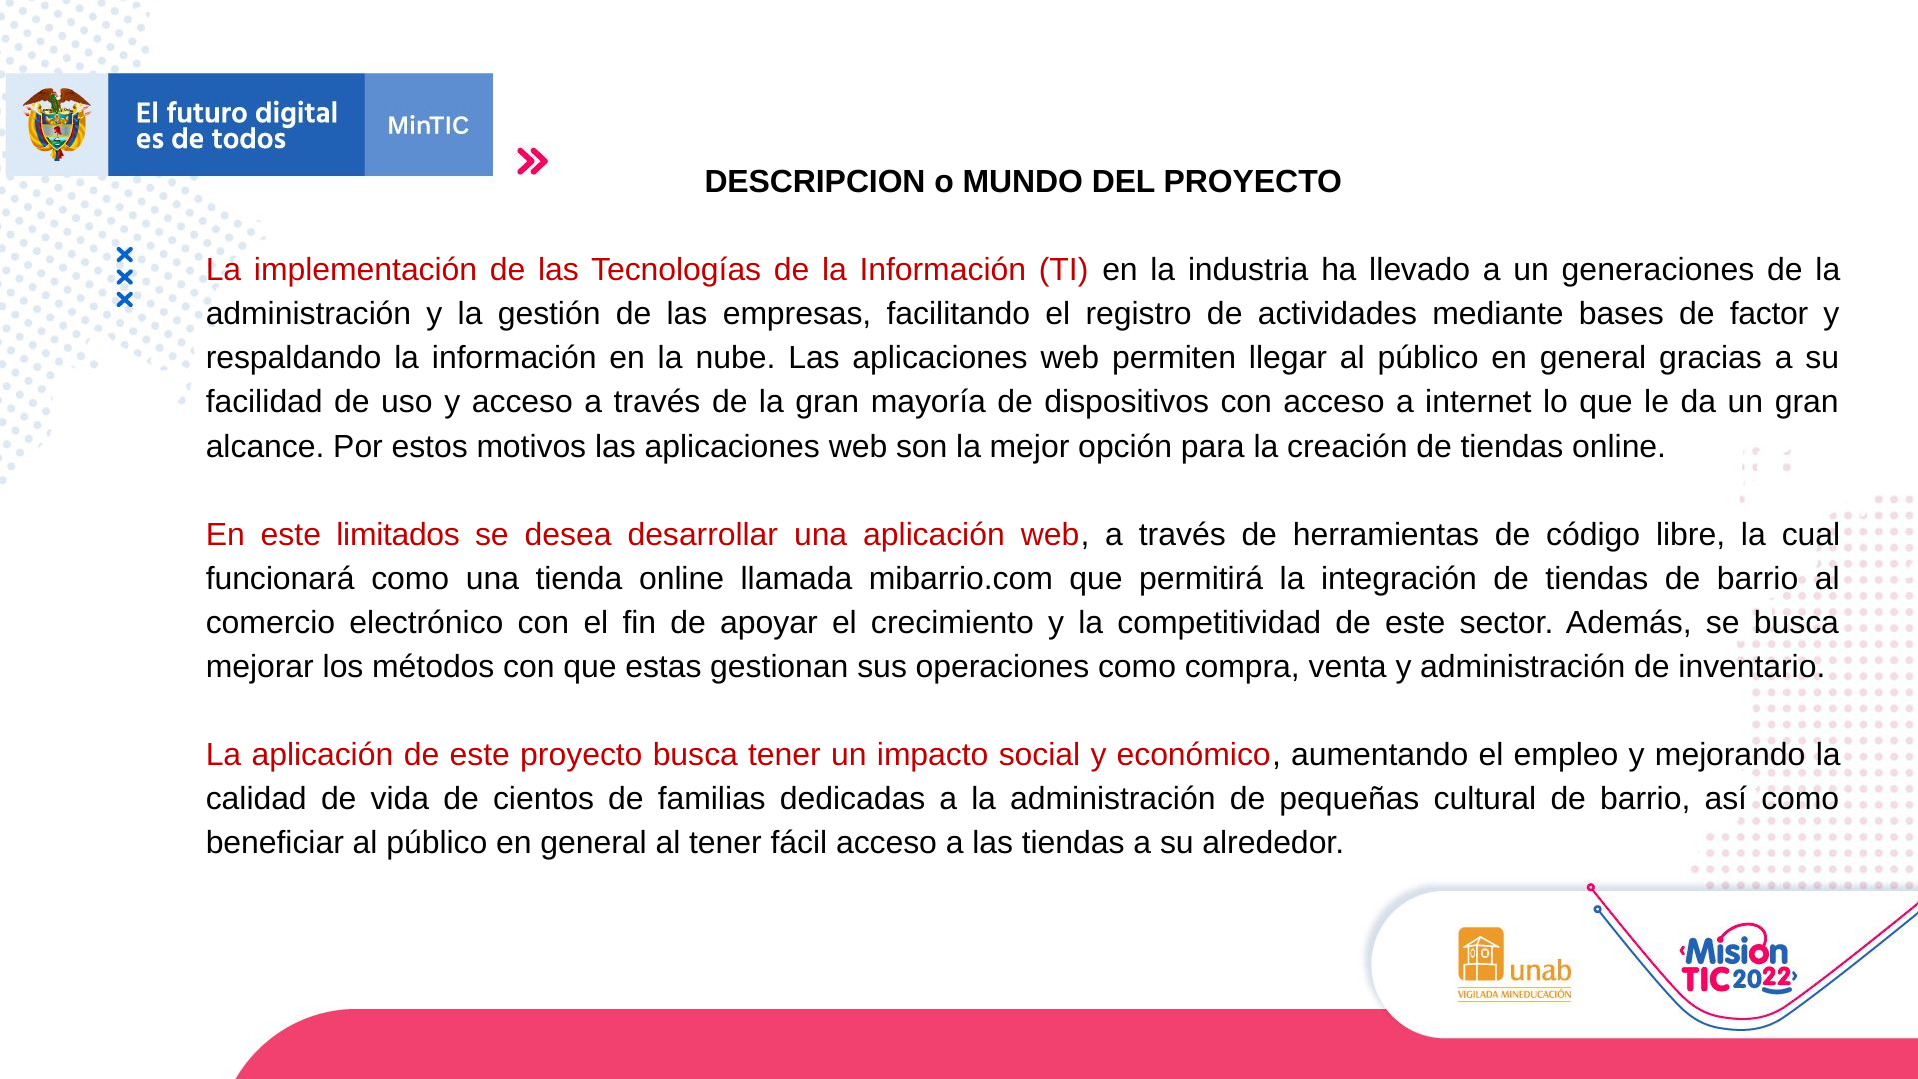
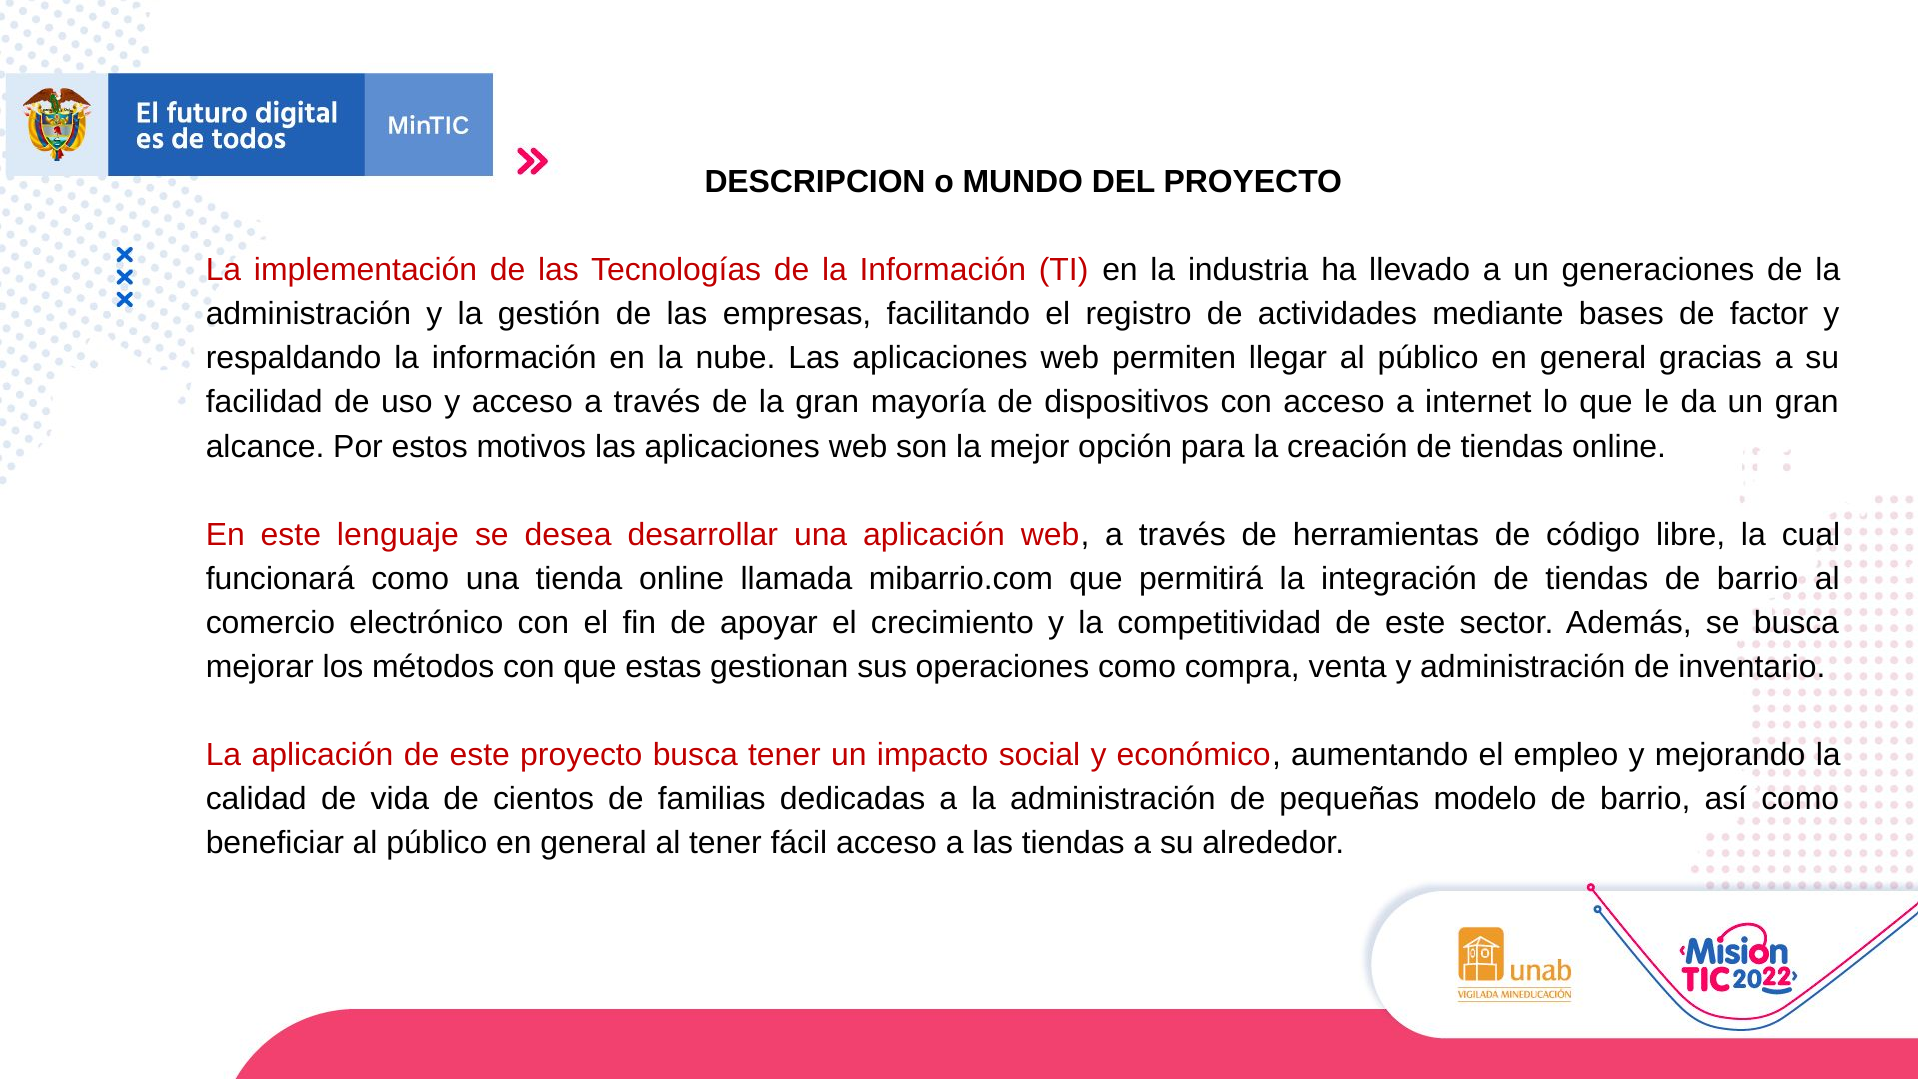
limitados: limitados -> lenguaje (398, 535)
cultural: cultural -> modelo (1485, 799)
